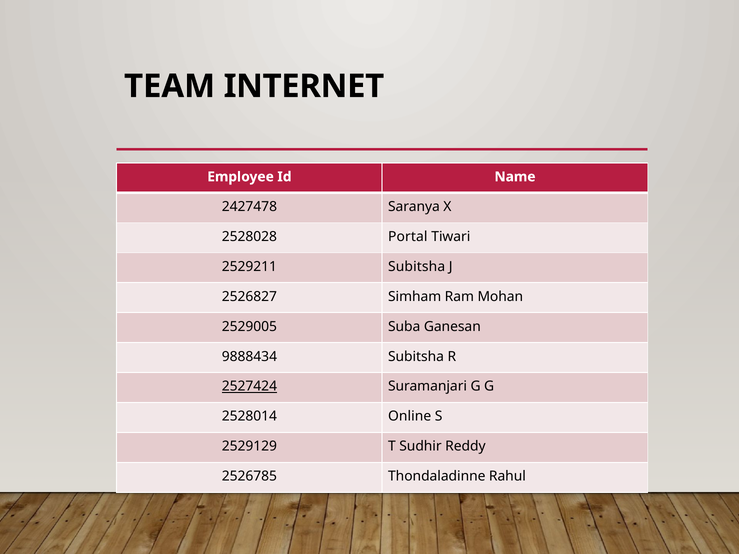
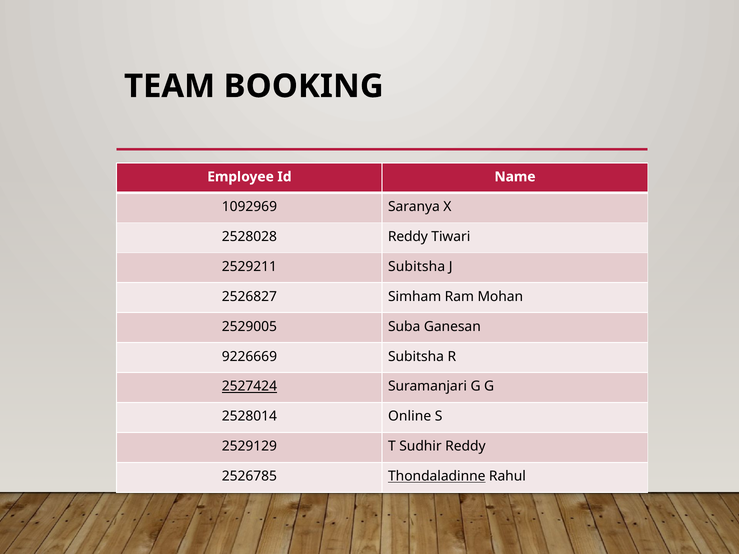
INTERNET: INTERNET -> BOOKING (304, 86)
2427478: 2427478 -> 1092969 (249, 207)
2528028 Portal: Portal -> Reddy (408, 237)
9888434: 9888434 -> 9226669 (249, 357)
Thondaladinne underline: none -> present (437, 477)
